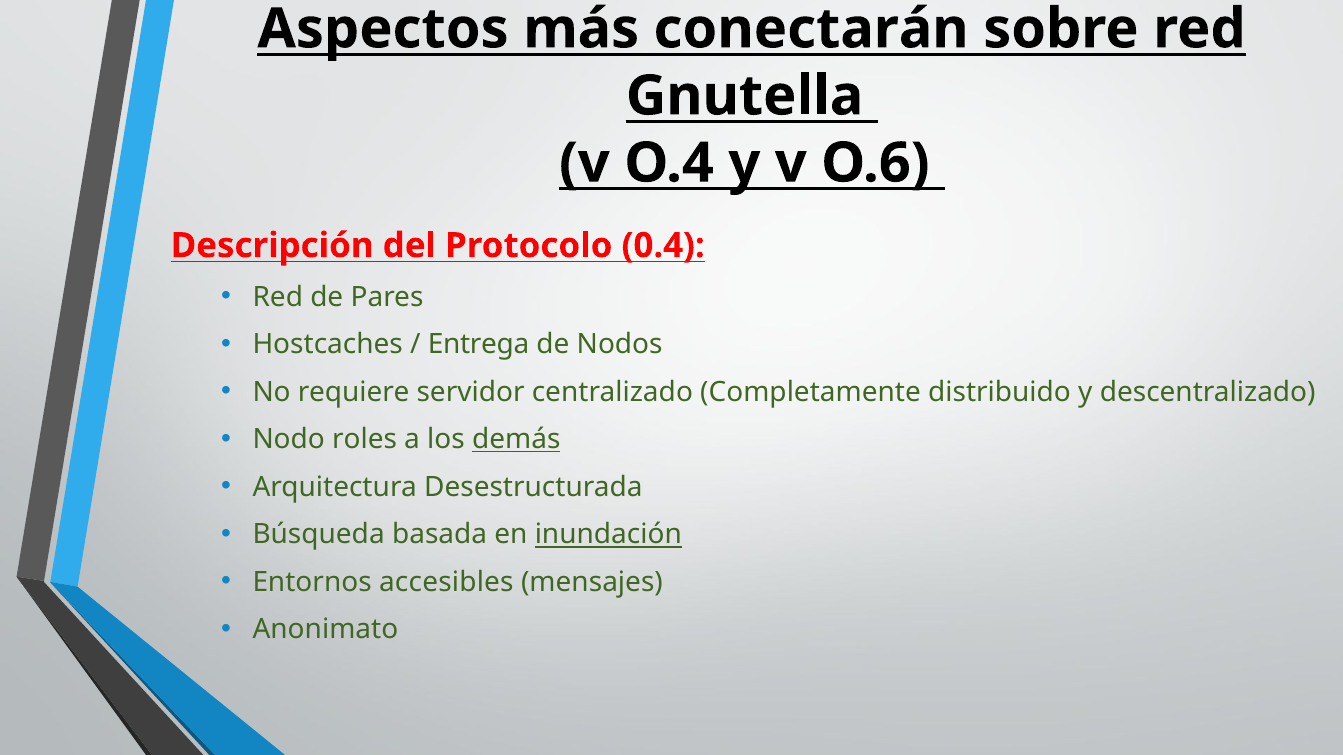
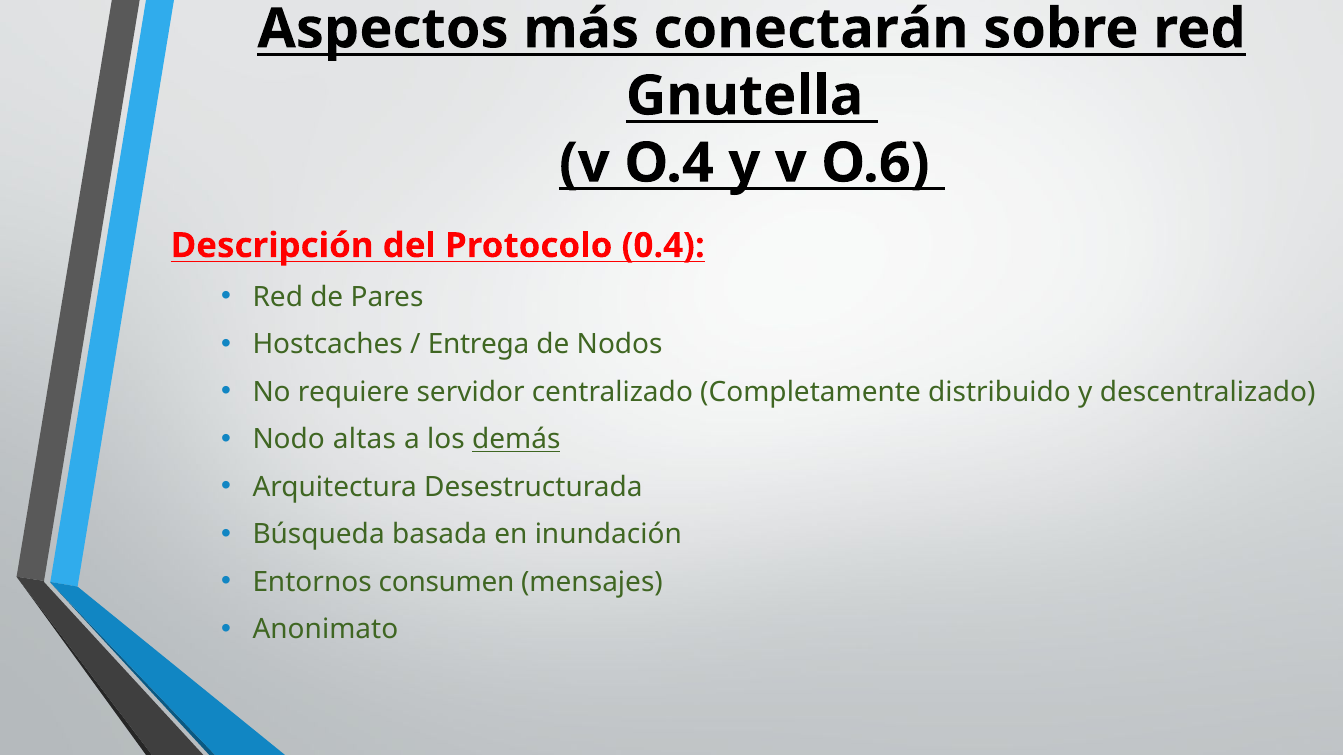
roles: roles -> altas (364, 440)
inundación underline: present -> none (608, 535)
accesibles: accesibles -> consumen (447, 583)
